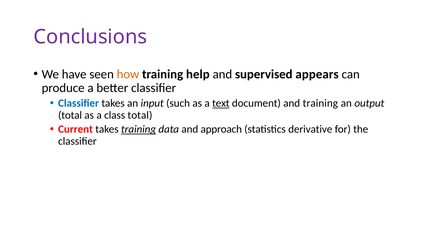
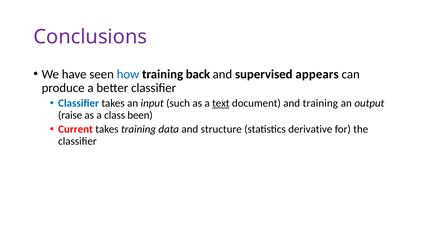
how colour: orange -> blue (128, 74)
help: help -> back (198, 74)
total: total -> raise (70, 115)
class total: total -> been (140, 115)
training underline: present -> none (139, 129)
approach: approach -> structure (221, 129)
